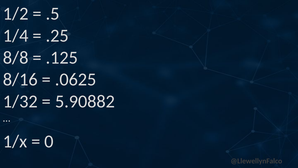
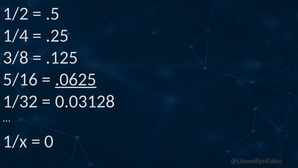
8/8: 8/8 -> 3/8 (16, 57)
8/16: 8/16 -> 5/16 (20, 79)
.0625 underline: none -> present (76, 79)
5.90882: 5.90882 -> 0.03128 (85, 101)
